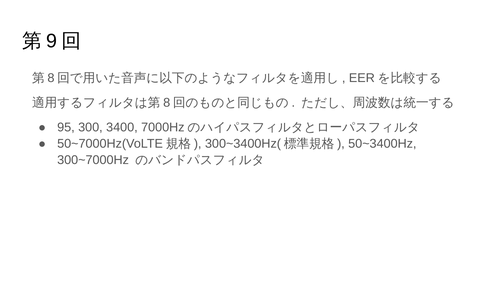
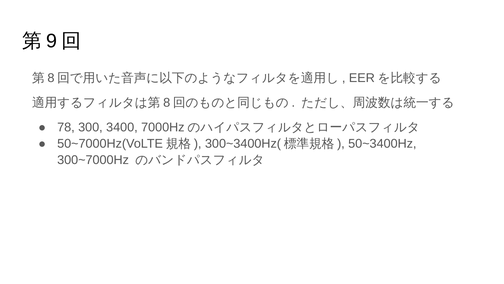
95: 95 -> 78 (66, 127)
